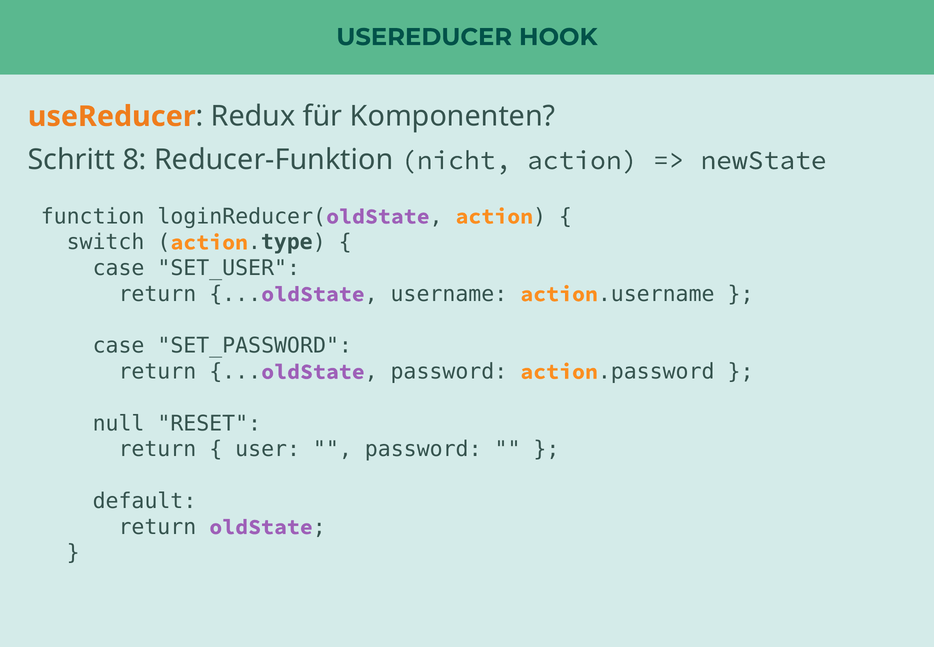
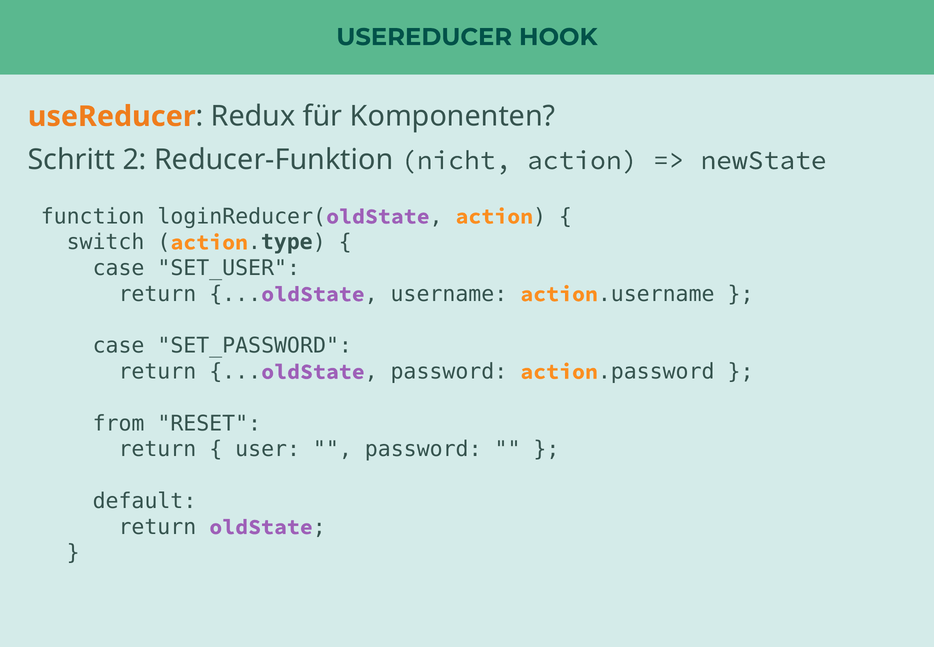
8: 8 -> 2 (135, 159)
null: null -> from (119, 423)
